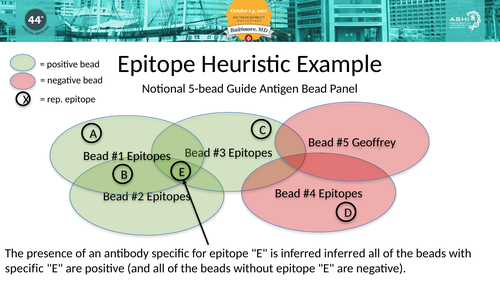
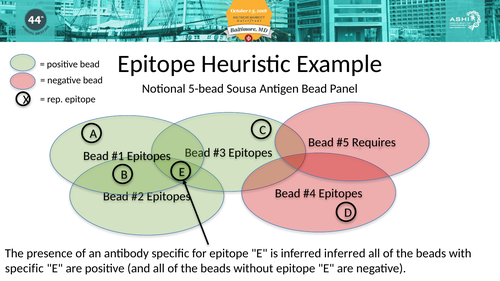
Guide: Guide -> Sousa (242, 89)
Geoffrey: Geoffrey -> Requires (374, 143)
